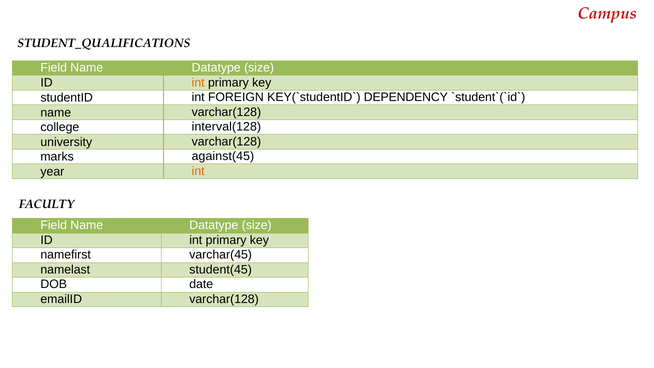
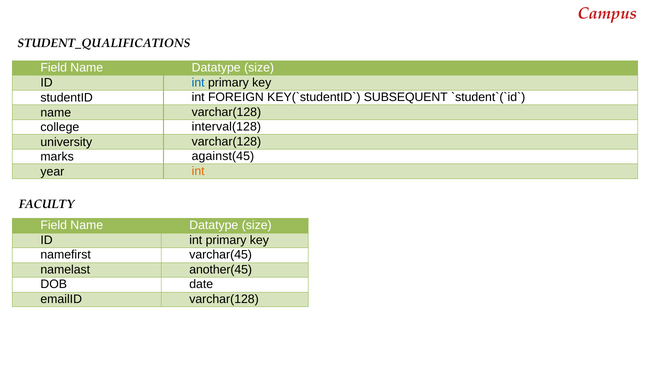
int colour: orange -> blue (198, 83)
DEPENDENCY: DEPENDENCY -> SUBSEQUENT (406, 97)
student(45: student(45 -> another(45 (221, 270)
